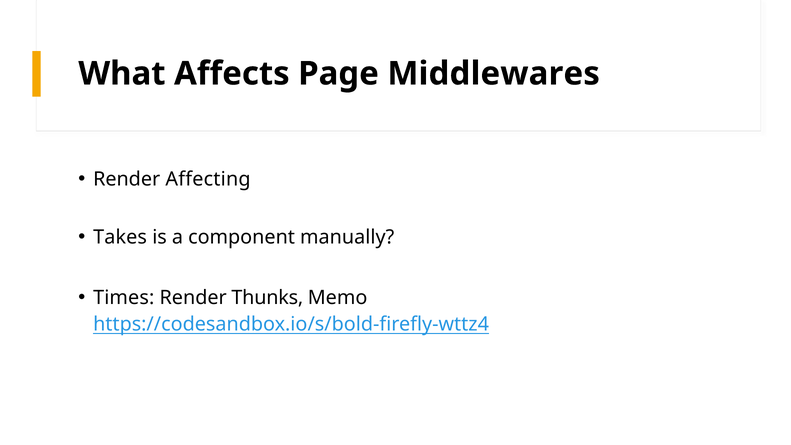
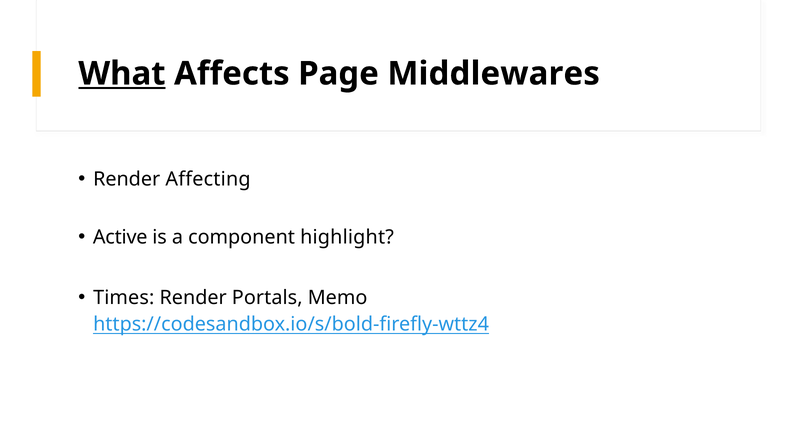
What underline: none -> present (122, 74)
Takes: Takes -> Active (120, 237)
manually: manually -> highlight (347, 237)
Thunks: Thunks -> Portals (267, 298)
